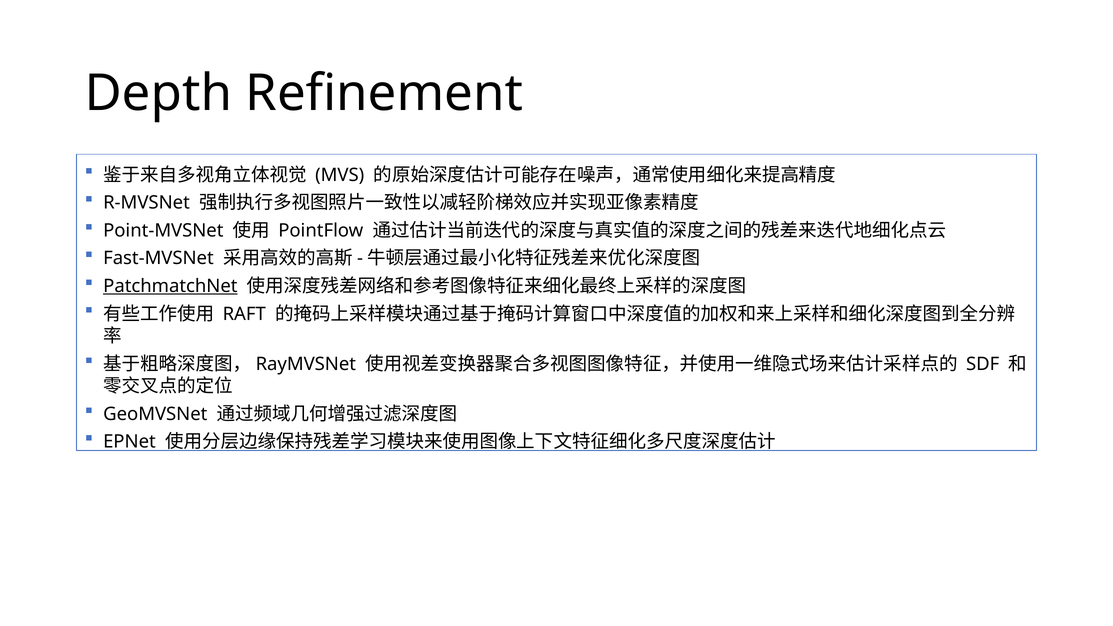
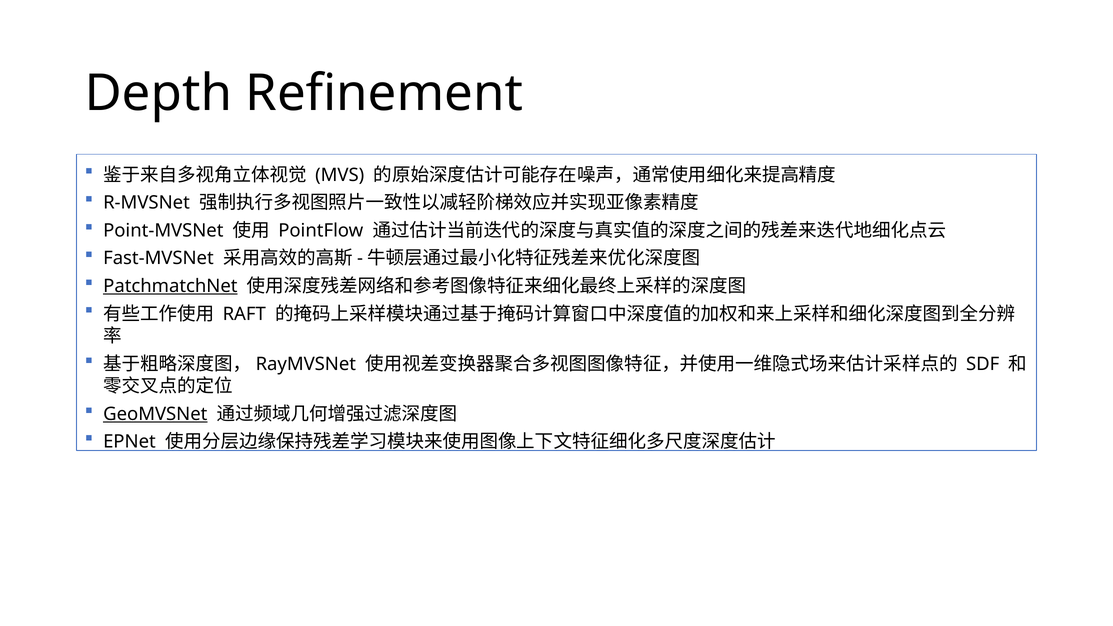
GeoMVSNet underline: none -> present (155, 414)
